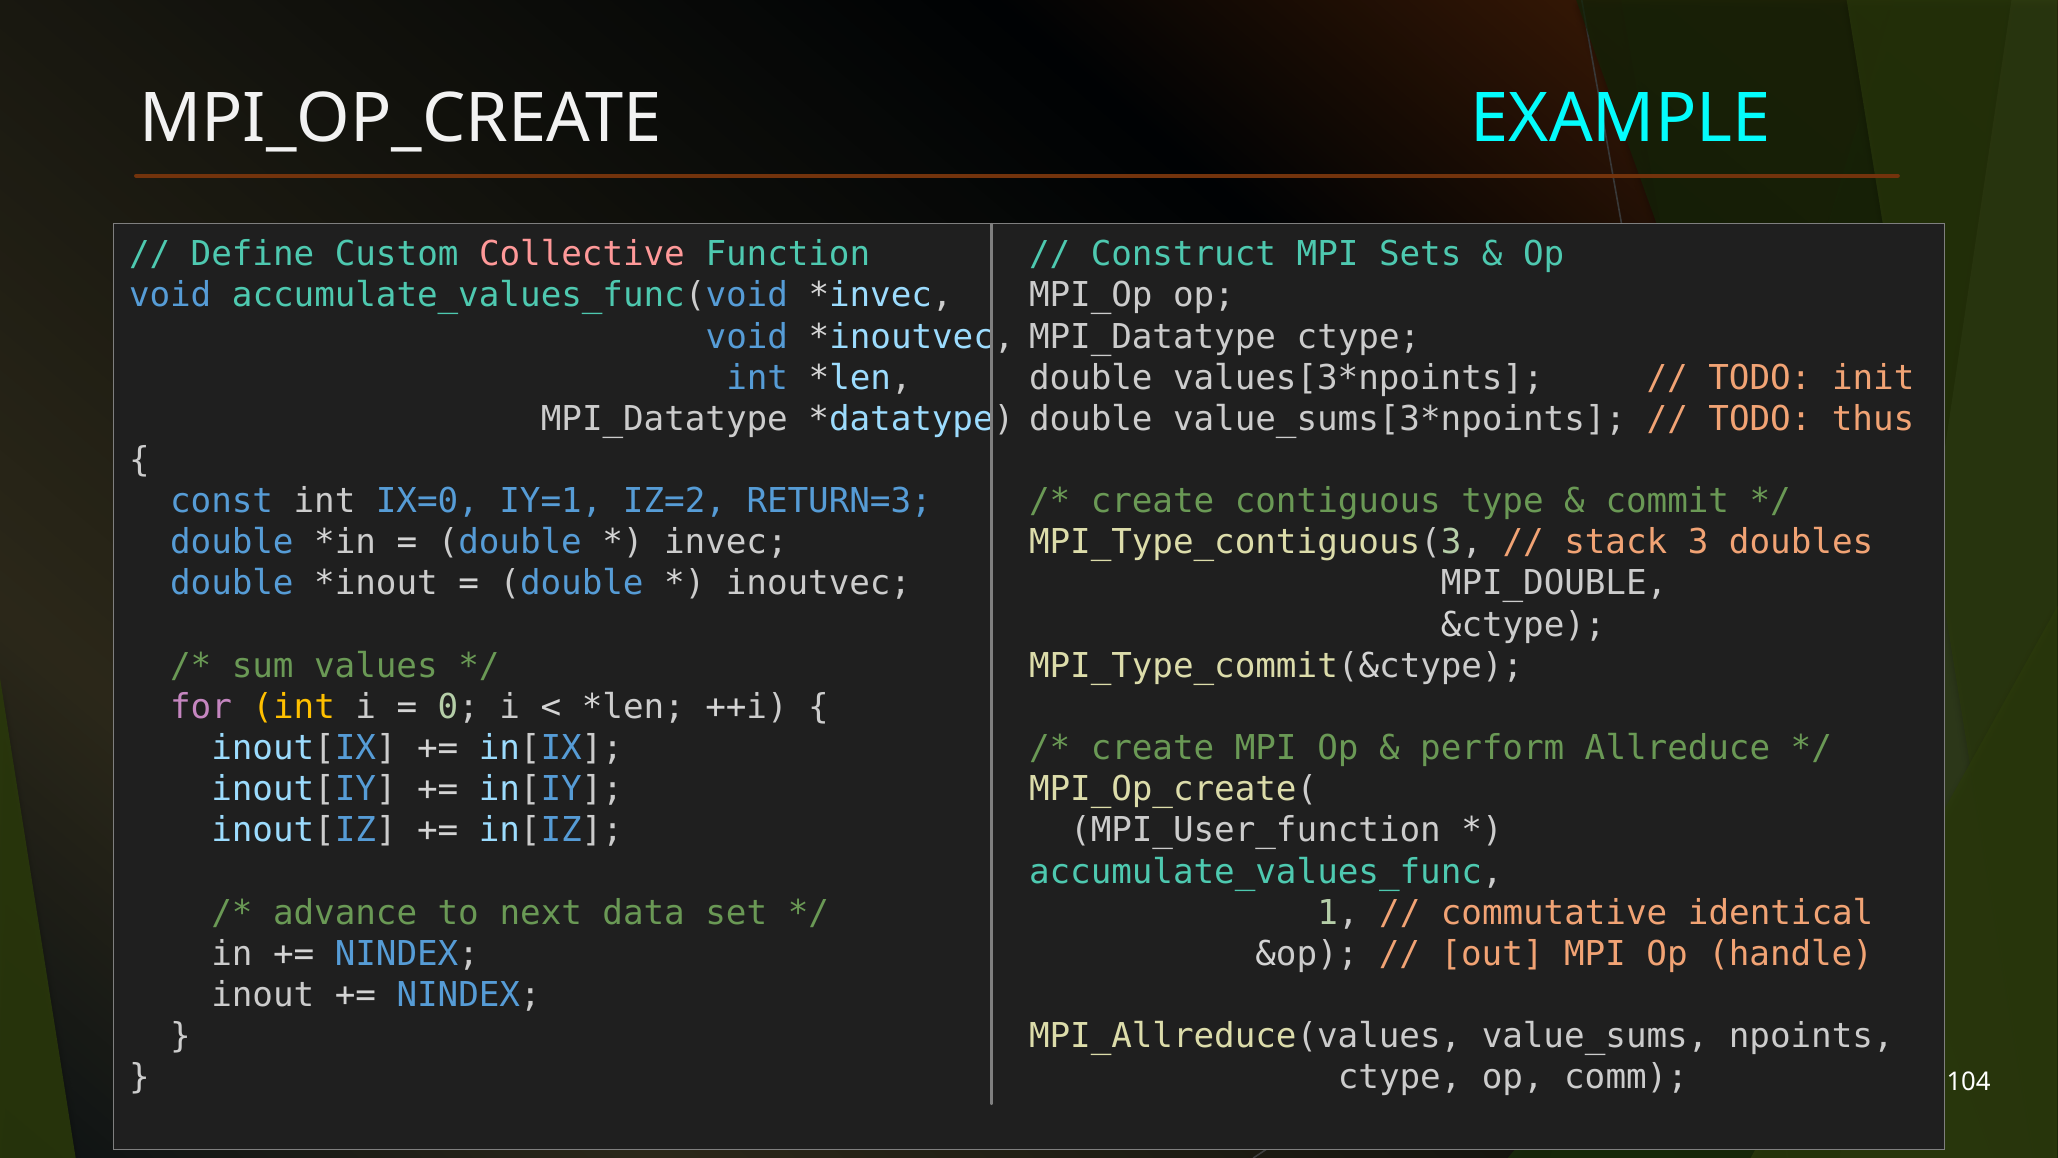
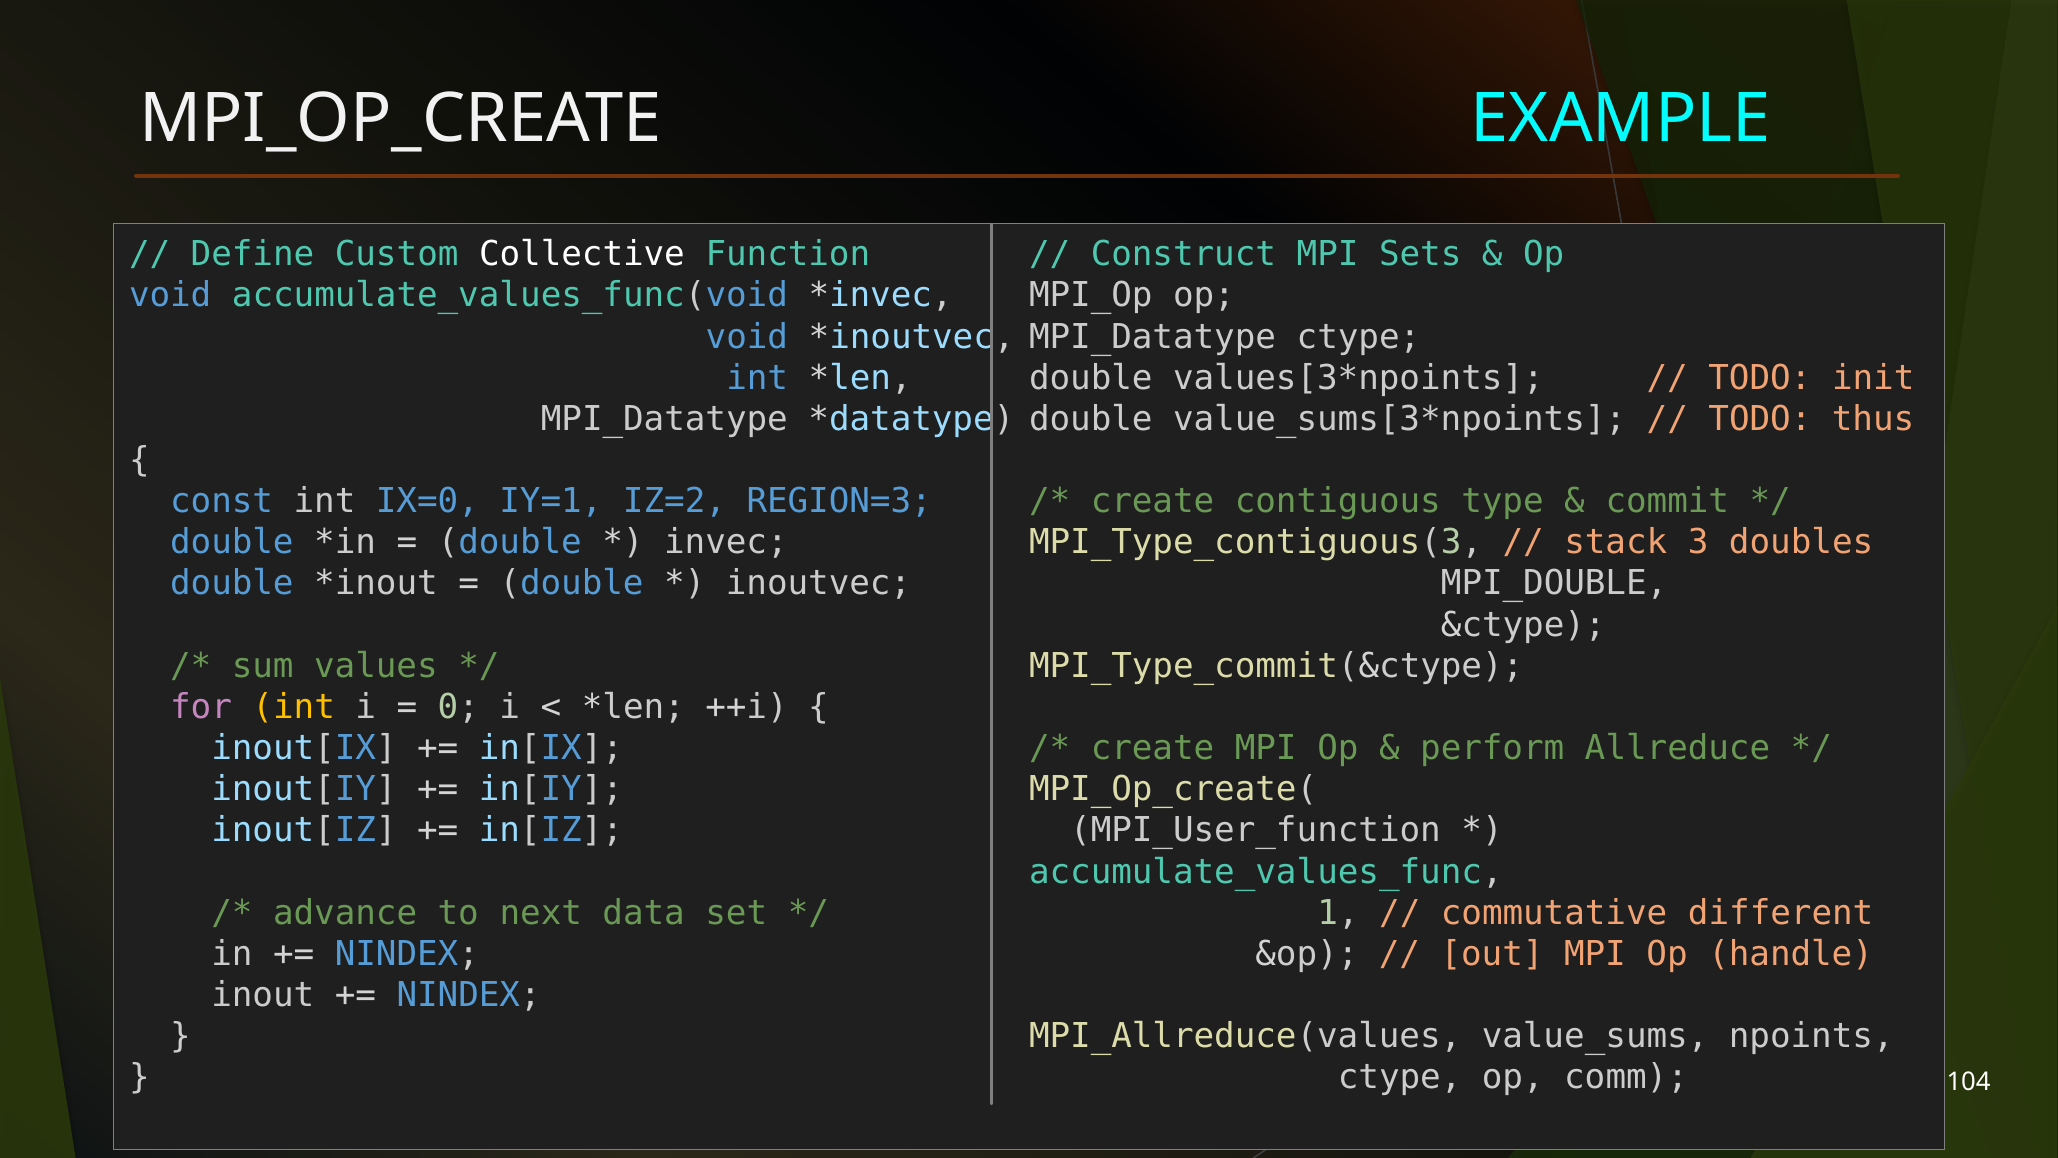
Collective colour: pink -> white (582, 254)
RETURN=3: RETURN=3 -> REGION=3 (839, 501)
identical: identical -> different (1781, 913)
